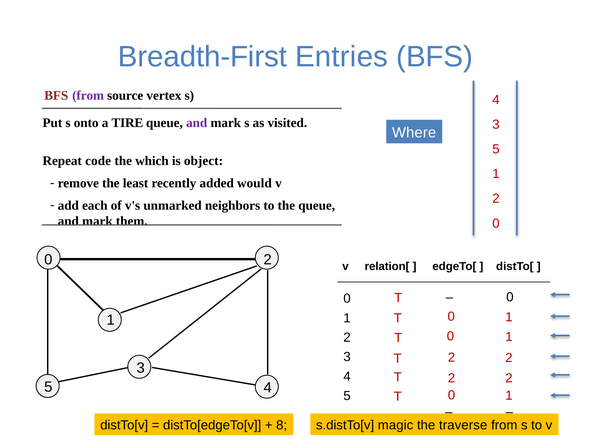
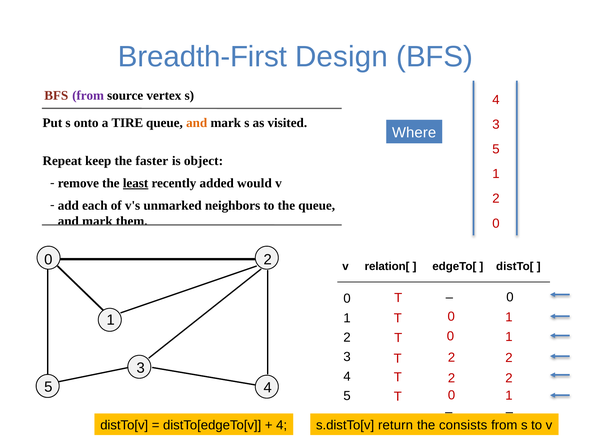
Entries: Entries -> Design (342, 57)
and colour: purple -> orange (197, 123)
code: code -> keep (98, 161)
which: which -> faster (152, 161)
least underline: none -> present (136, 183)
8: 8 -> 4 (282, 425)
magic: magic -> return (396, 425)
traverse: traverse -> consists (463, 425)
